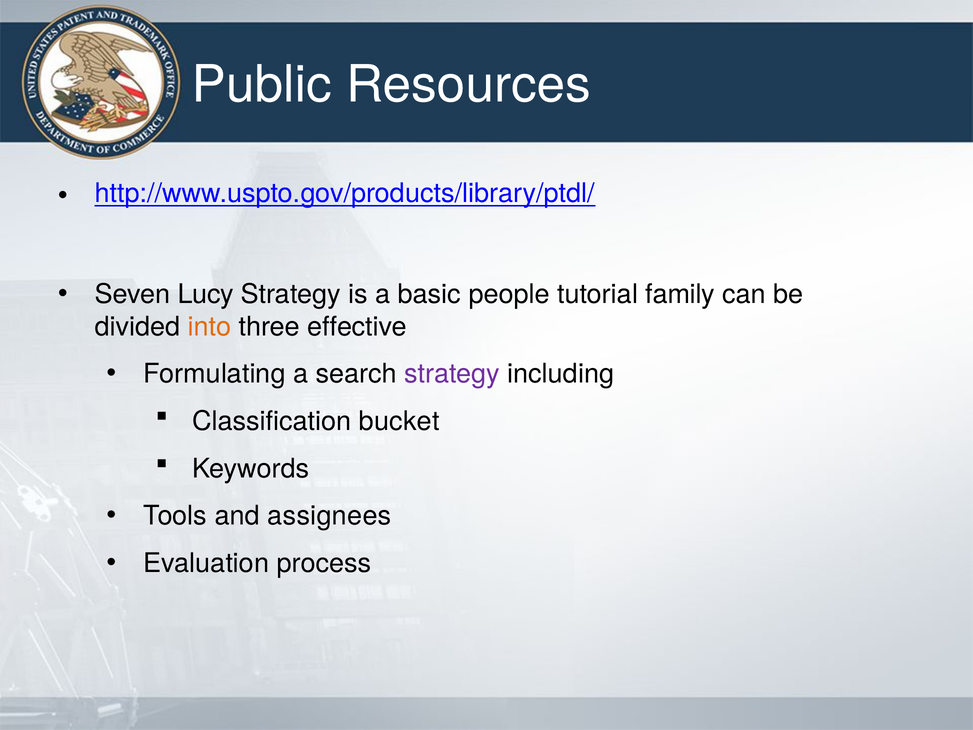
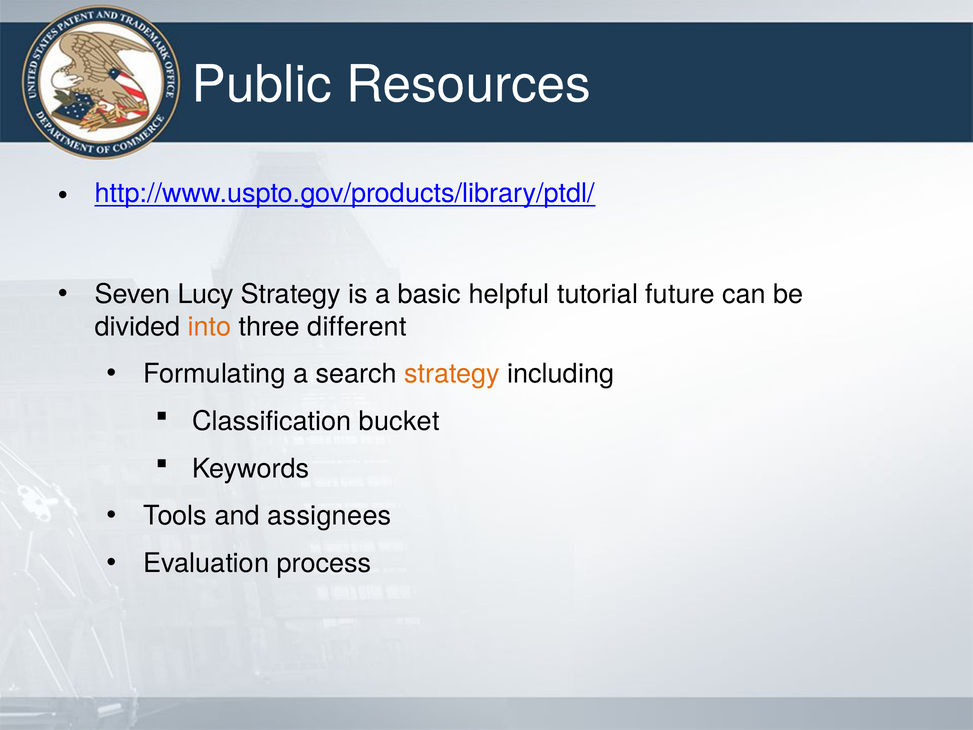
people: people -> helpful (509, 294)
family: family -> future (680, 294)
effective: effective -> different (357, 327)
strategy colour: purple -> orange (452, 374)
